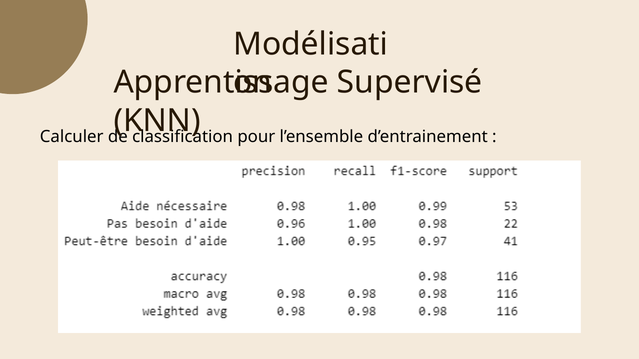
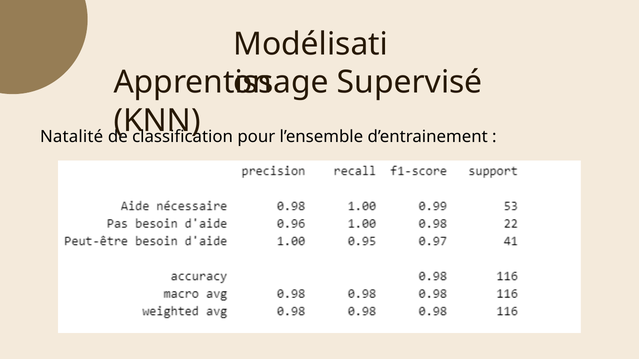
Calculer: Calculer -> Natalité (72, 137)
